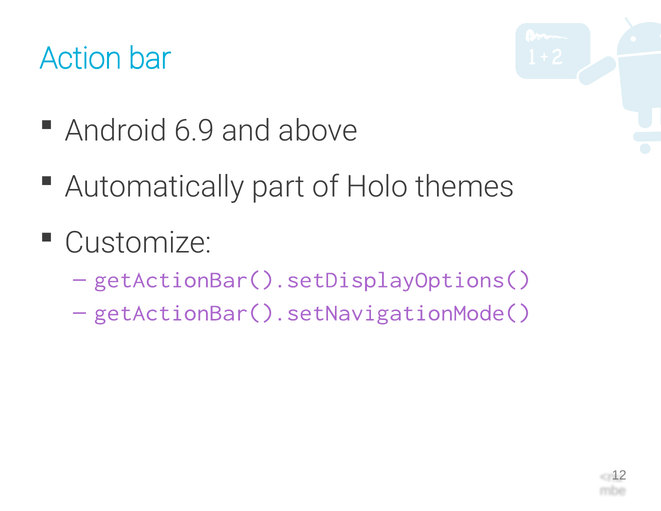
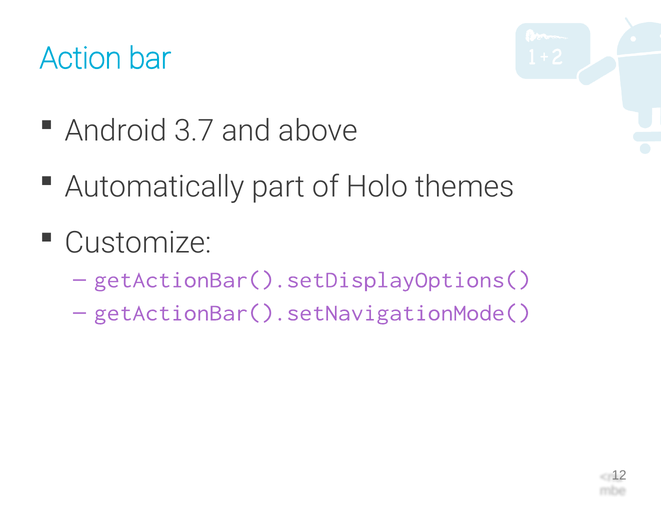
6.9: 6.9 -> 3.7 (194, 131)
